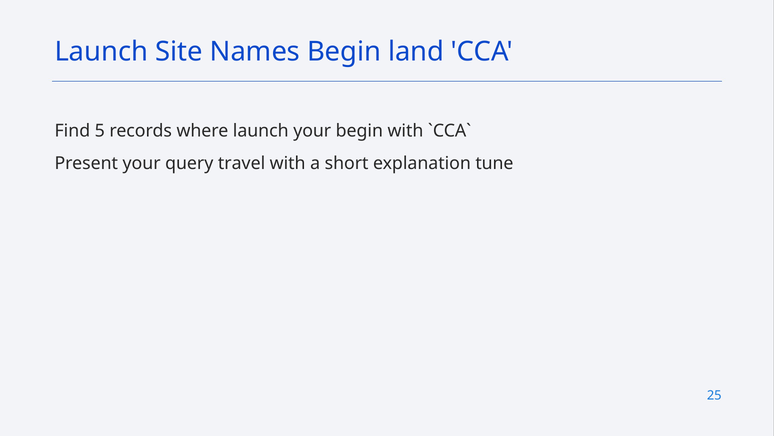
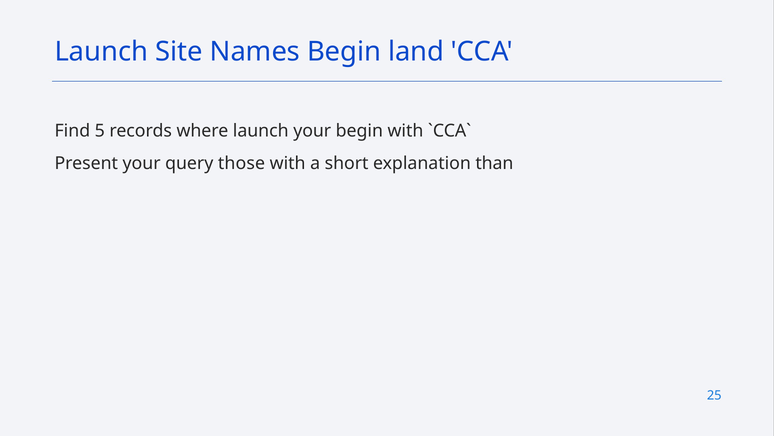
travel: travel -> those (242, 163)
tune: tune -> than (494, 163)
